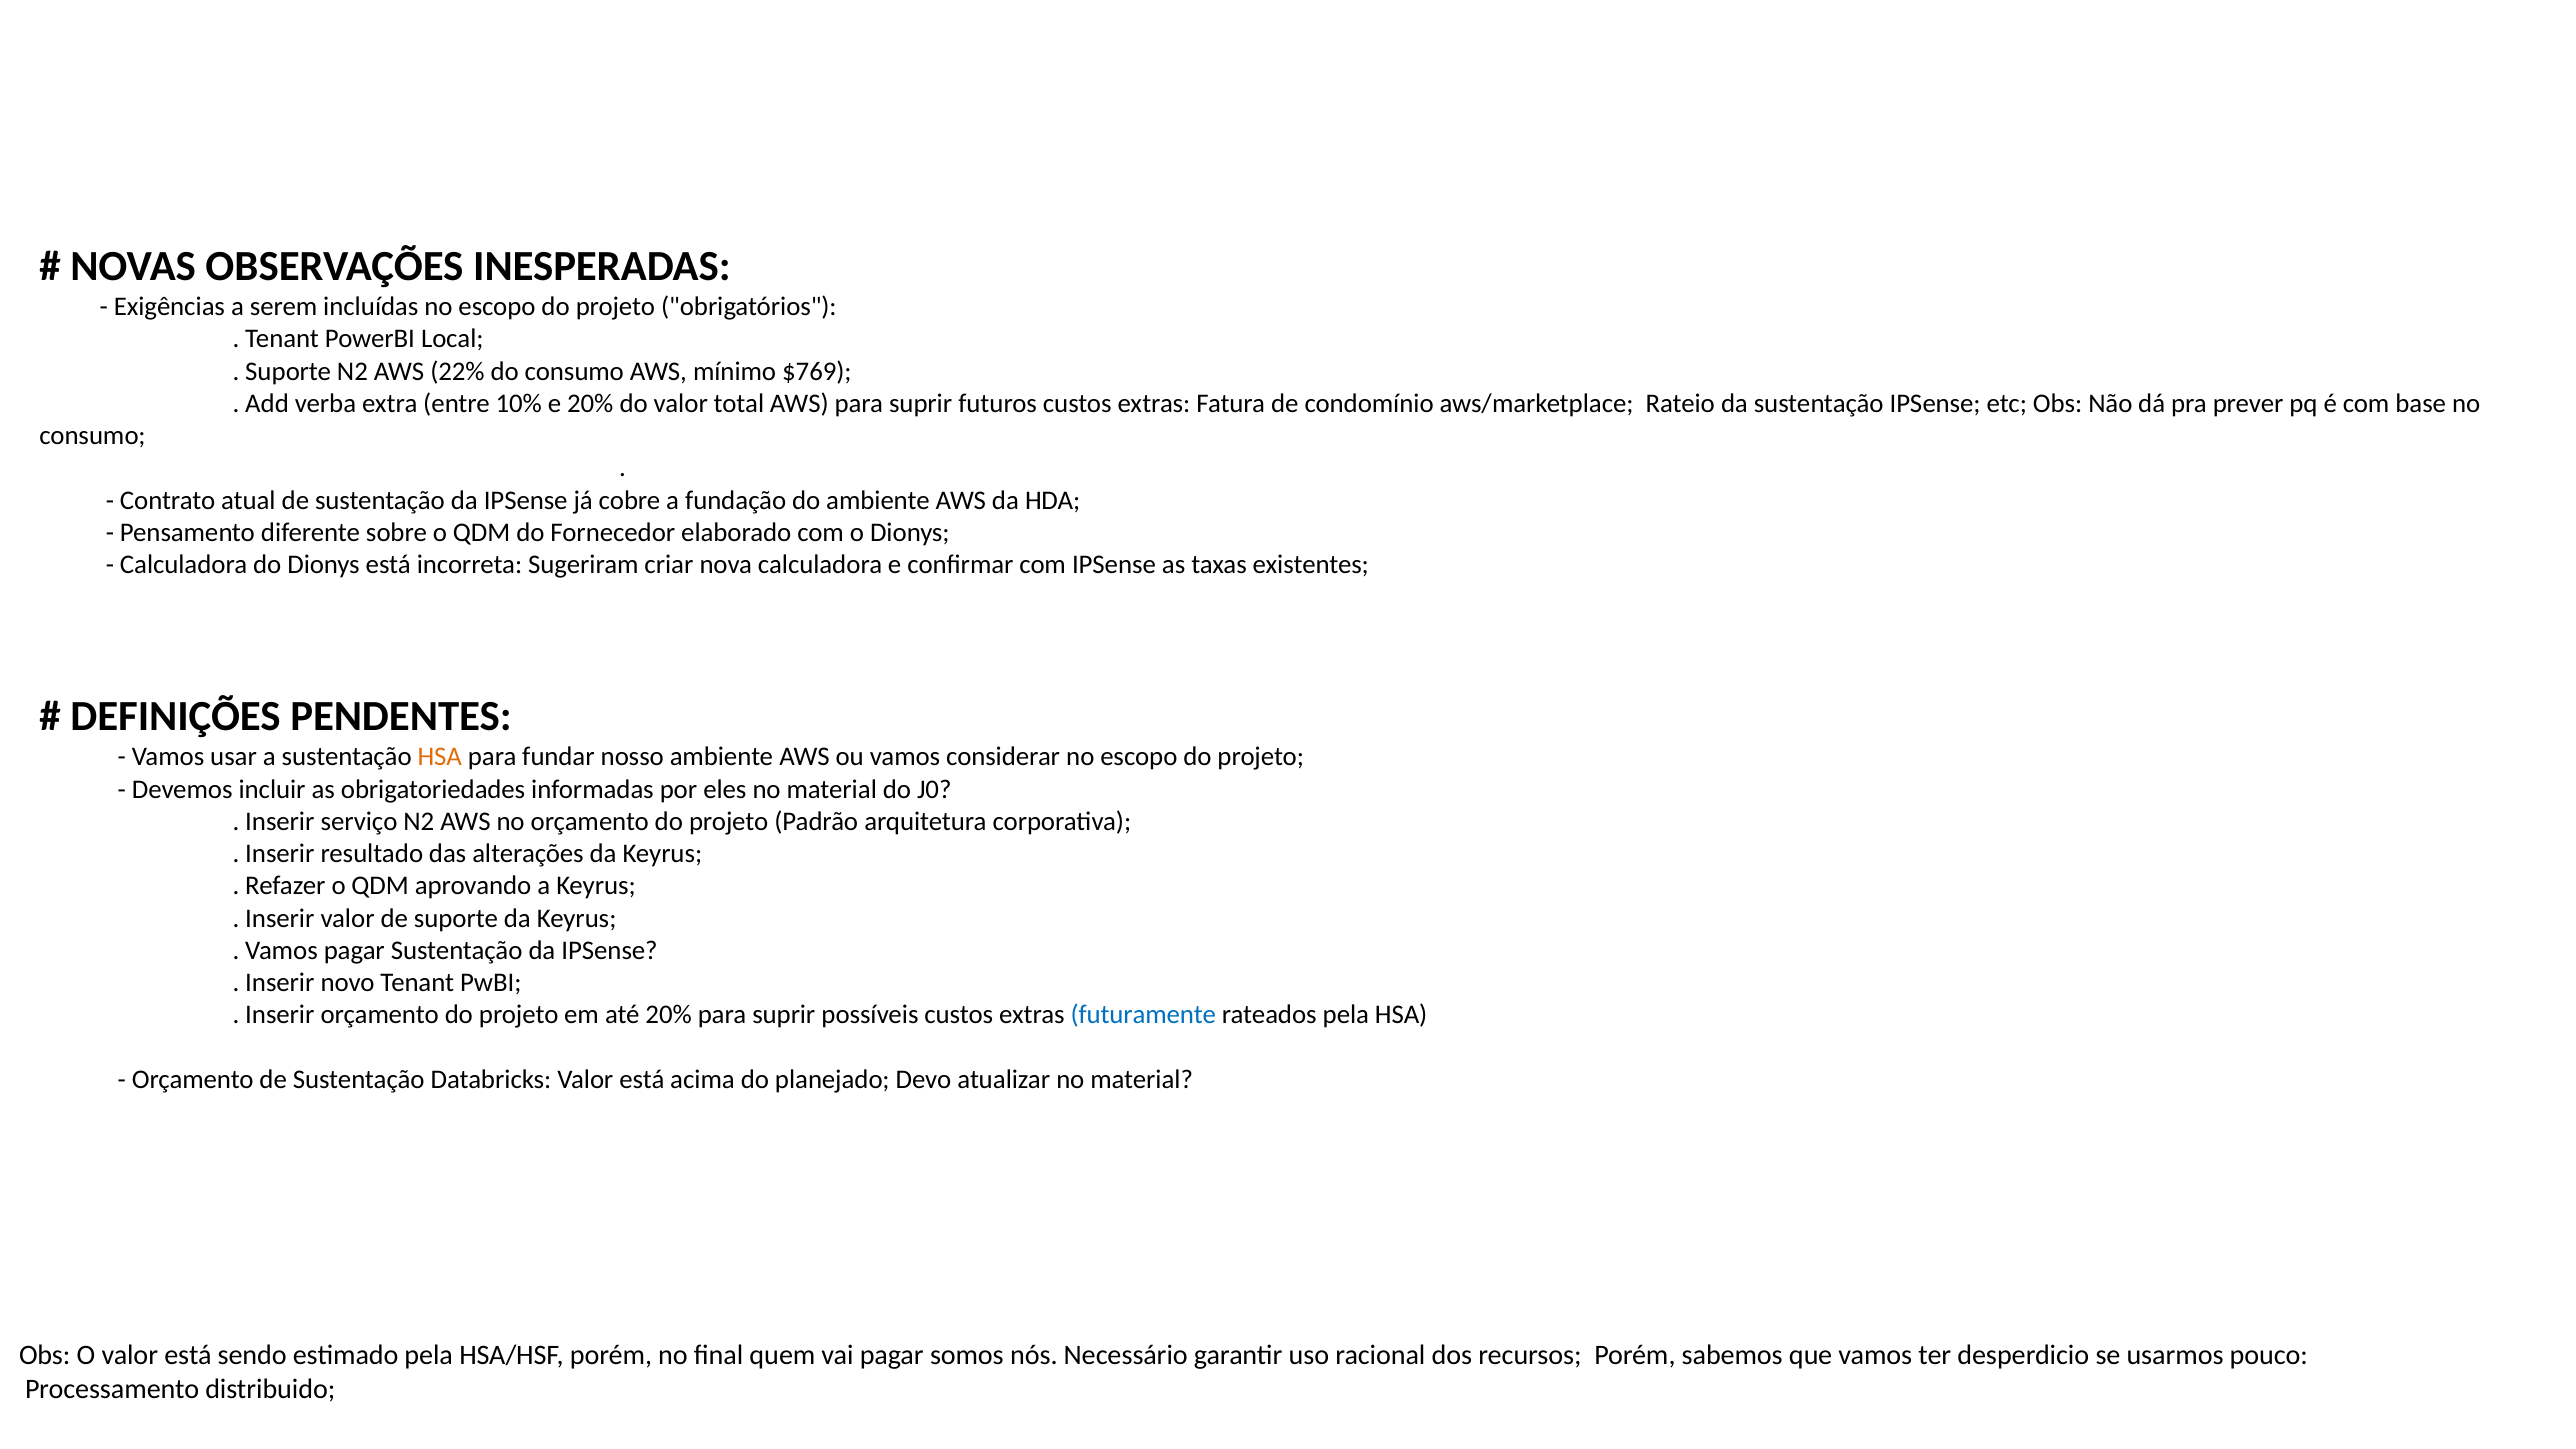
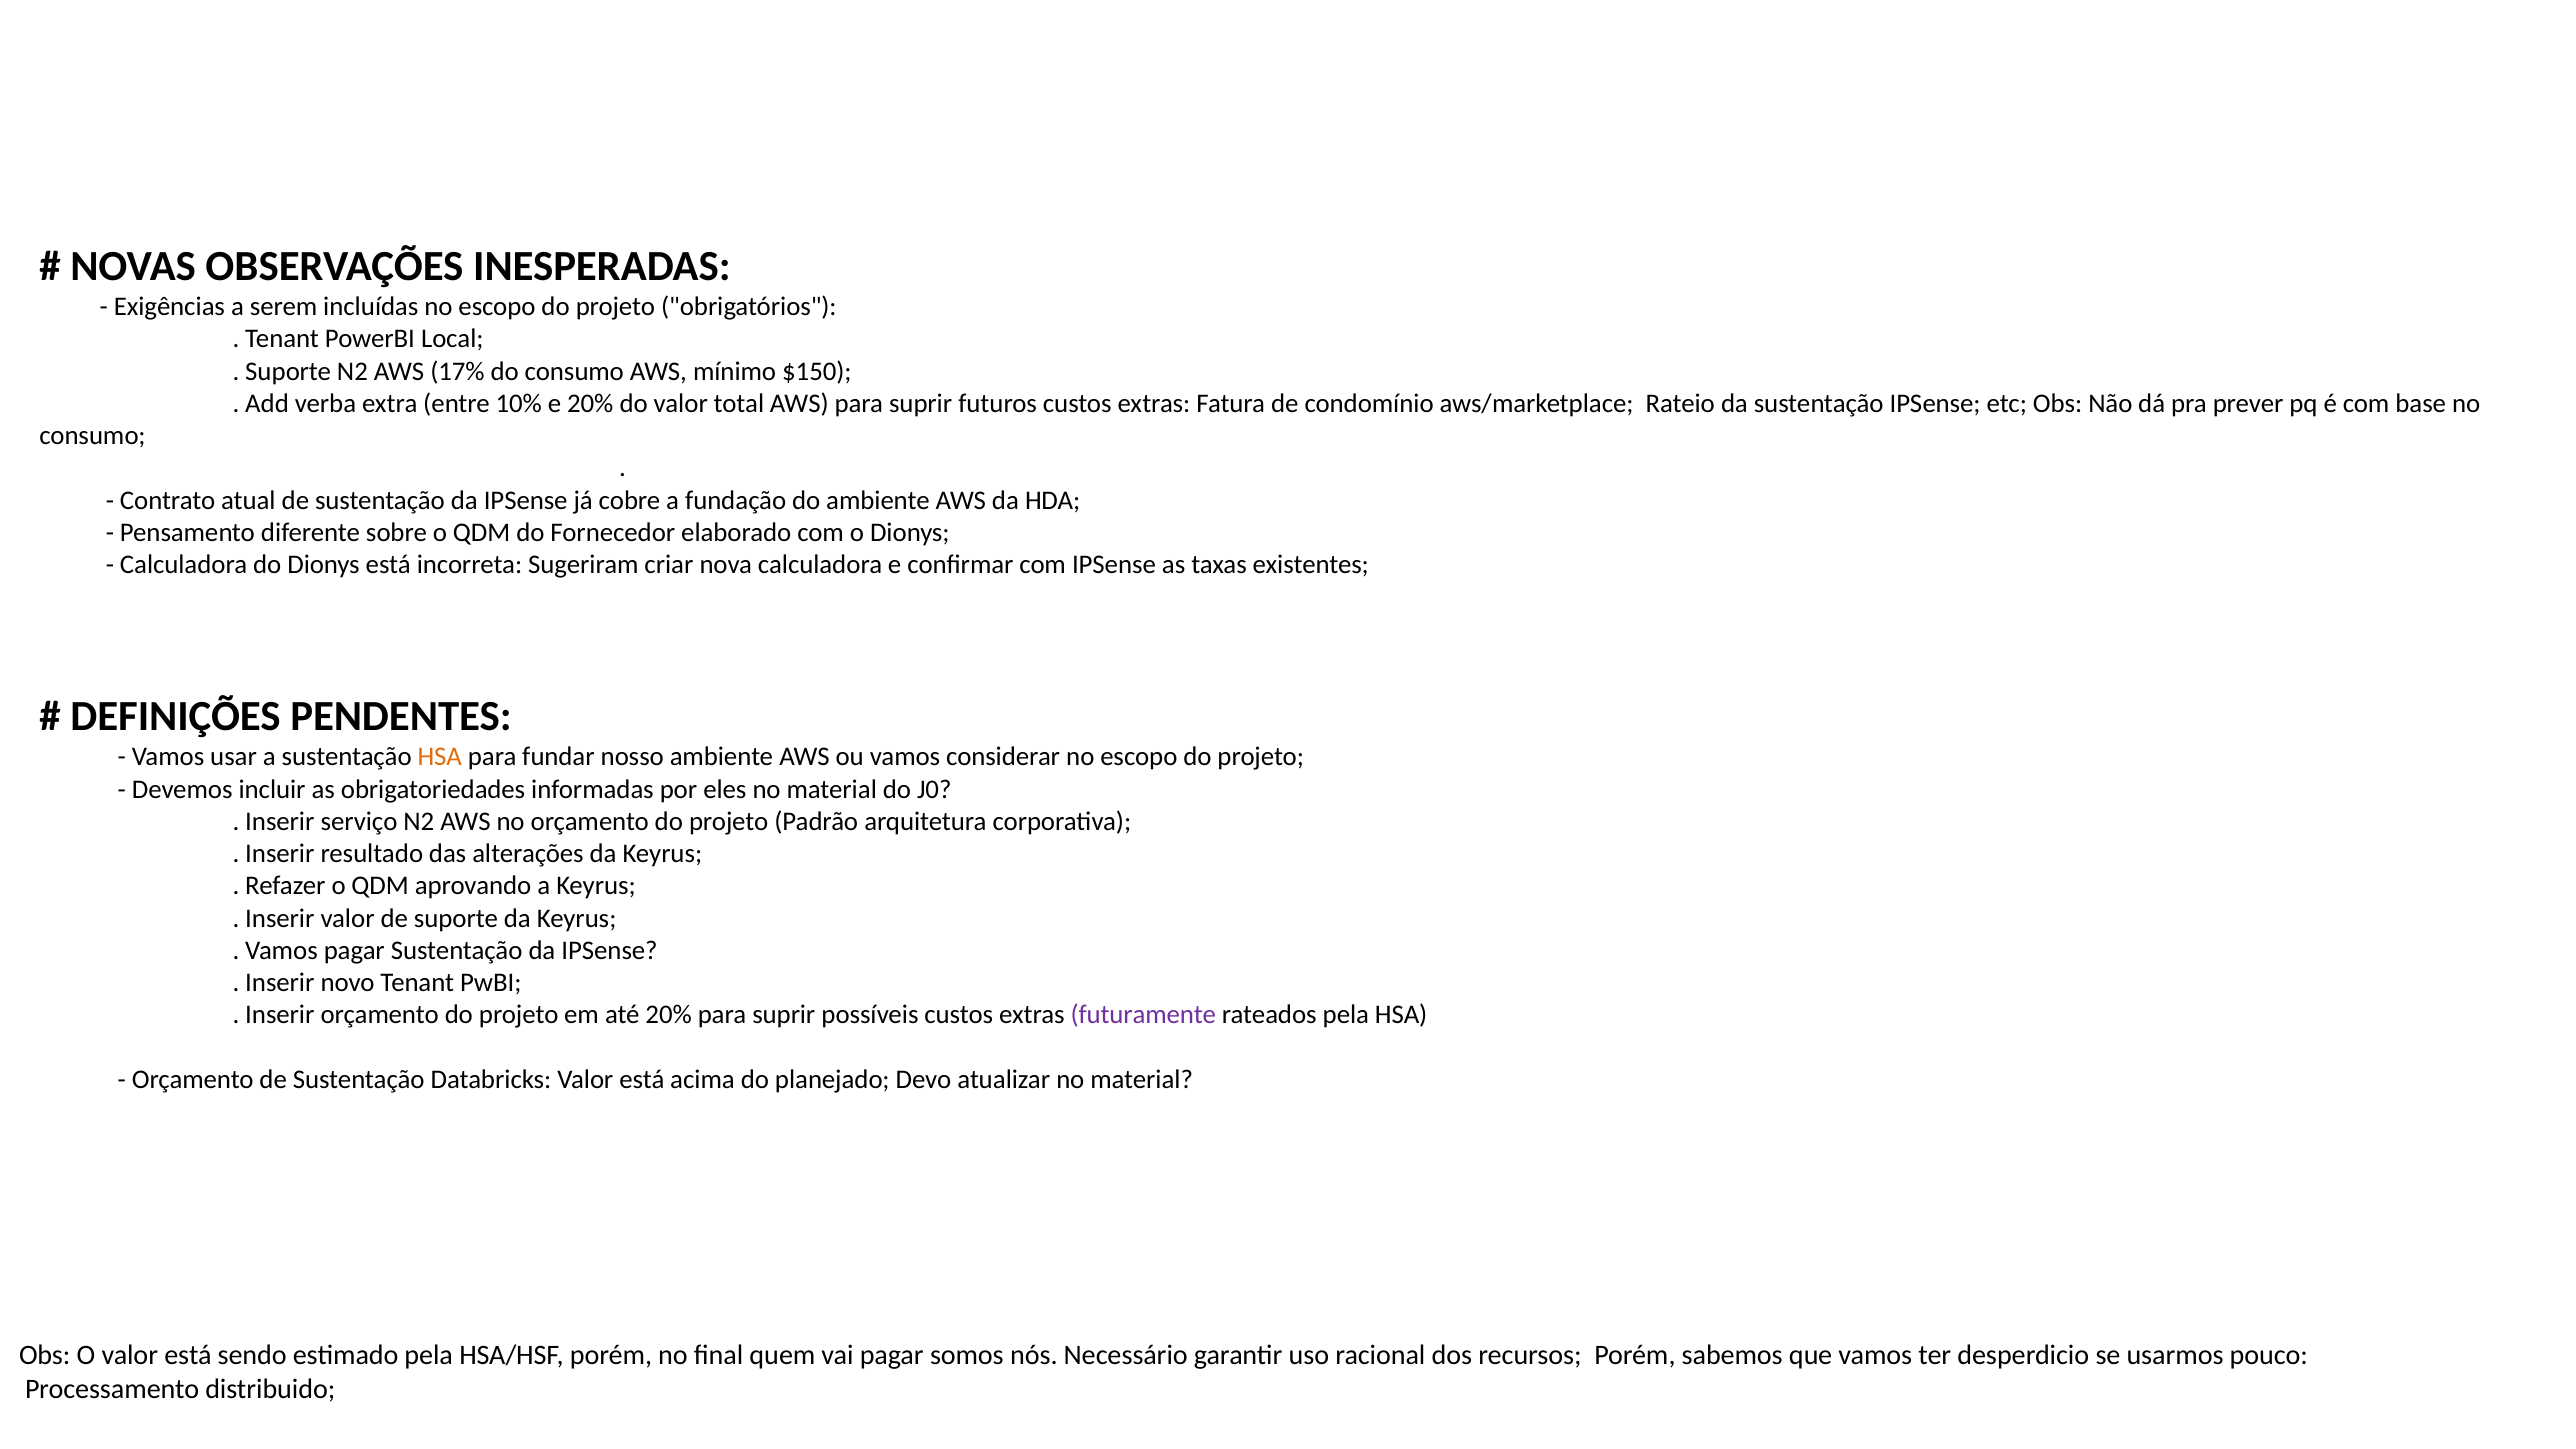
22%: 22% -> 17% (457, 371)
$769: $769 -> $150 (817, 371)
futuramente colour: blue -> purple (1143, 1015)
